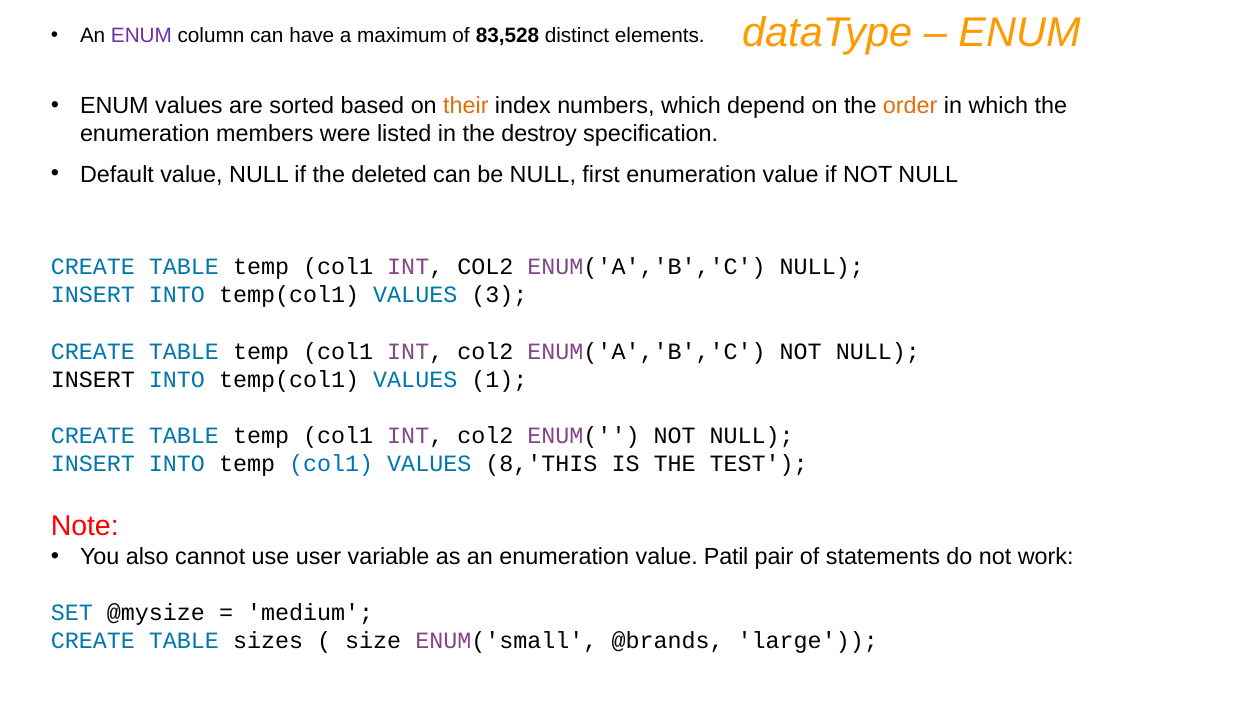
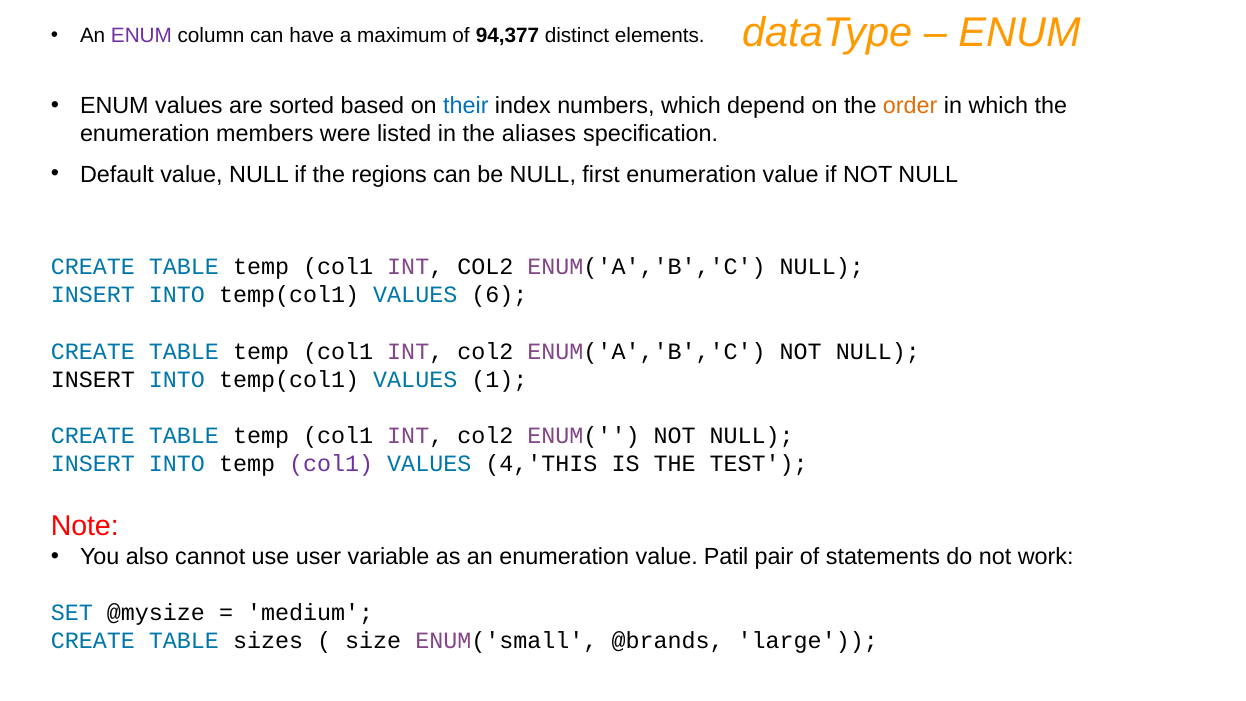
83,528: 83,528 -> 94,377 (508, 36)
their colour: orange -> blue (466, 106)
destroy: destroy -> aliases (539, 134)
deleted: deleted -> regions (389, 174)
3: 3 -> 6 (499, 295)
col1 colour: blue -> purple (331, 463)
8,'THIS: 8,'THIS -> 4,'THIS (541, 463)
